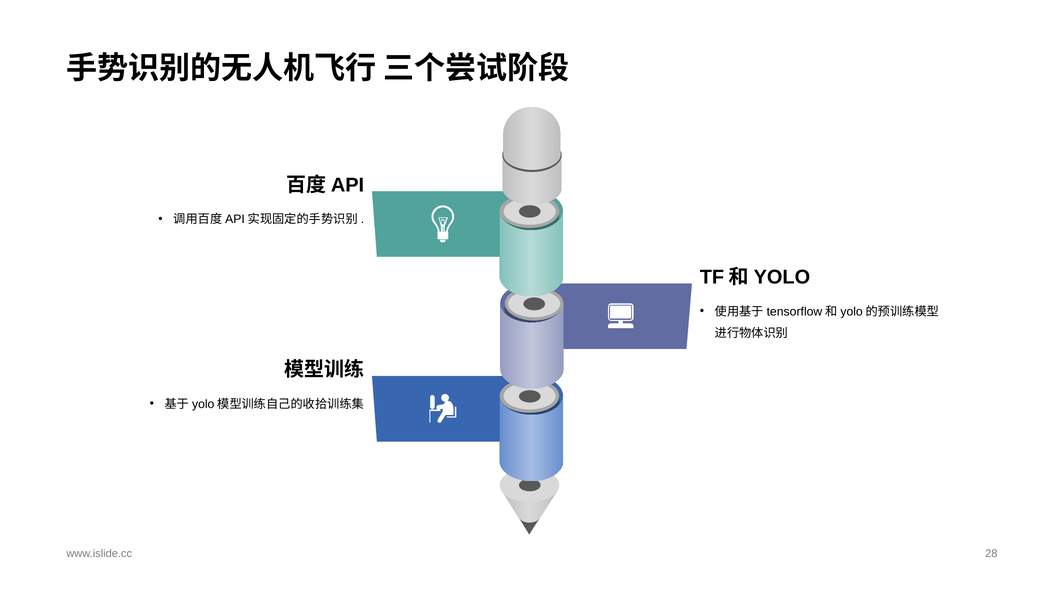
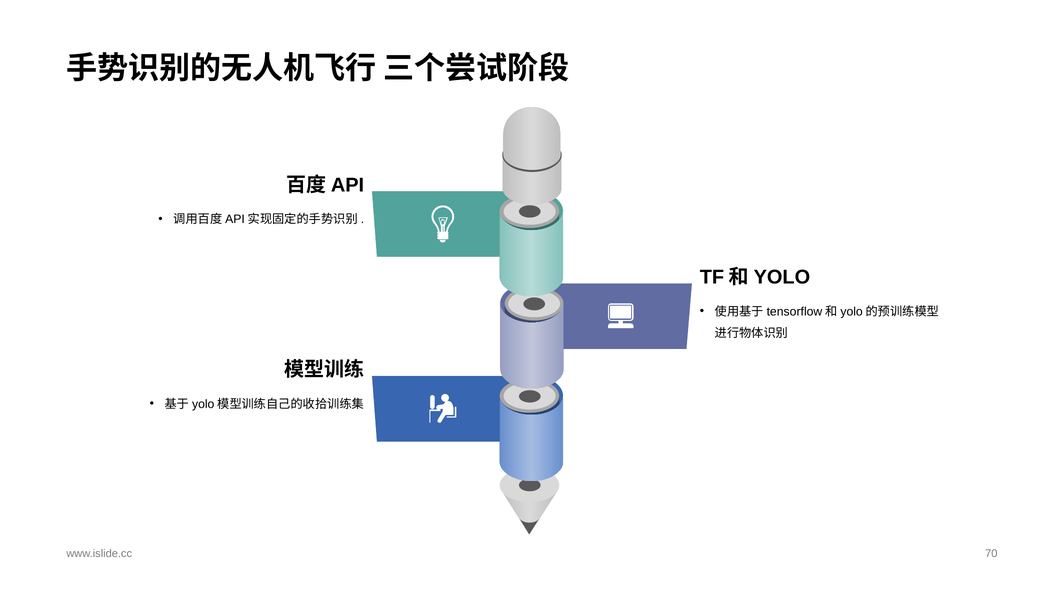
28: 28 -> 70 (991, 554)
